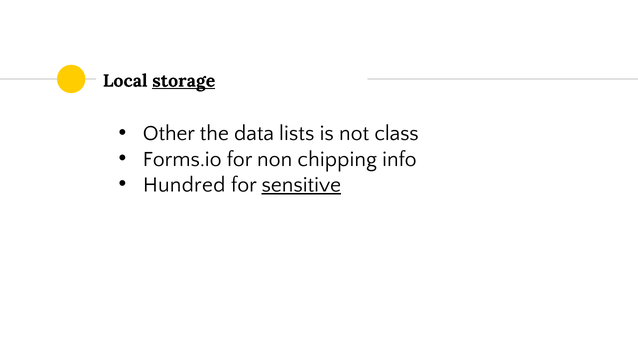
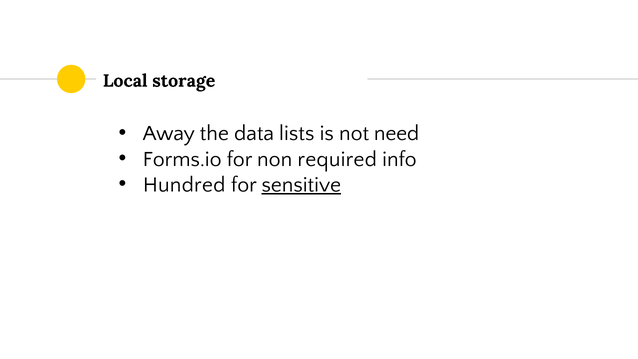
storage underline: present -> none (184, 81)
Other: Other -> Away (169, 133)
class: class -> need (397, 133)
chipping: chipping -> required (337, 159)
